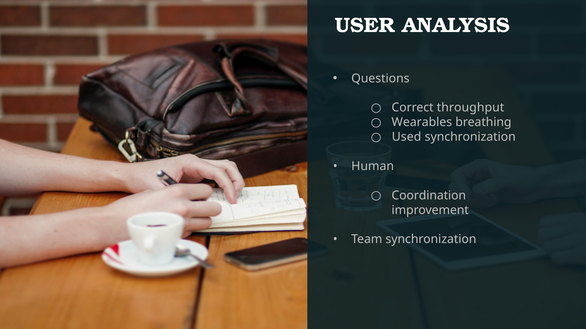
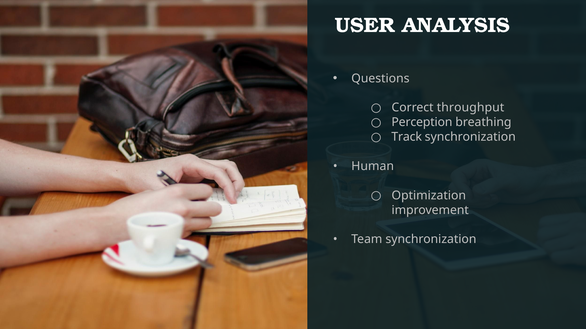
Wearables: Wearables -> Perception (422, 122)
Used: Used -> Track (407, 137)
Coordination: Coordination -> Optimization (429, 196)
